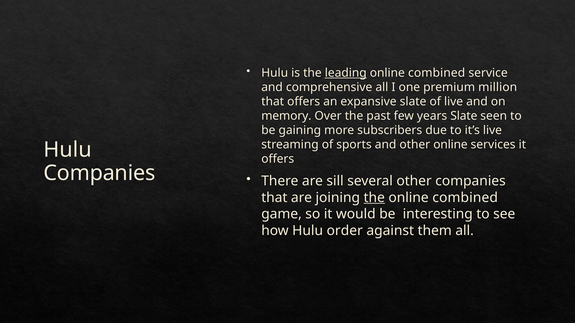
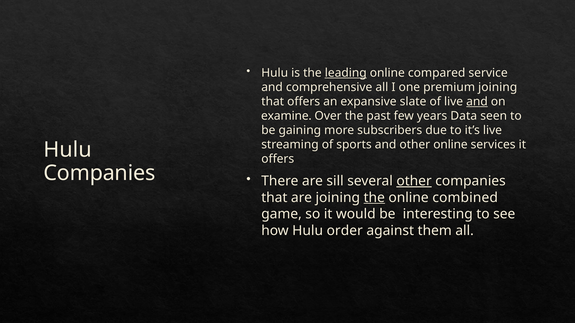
combined: combined -> compared (437, 73)
premium million: million -> joining (498, 87)
and underline: none -> present (477, 102)
memory: memory -> examine (286, 116)
years Slate: Slate -> Data (464, 116)
other underline: none -> present (414, 181)
